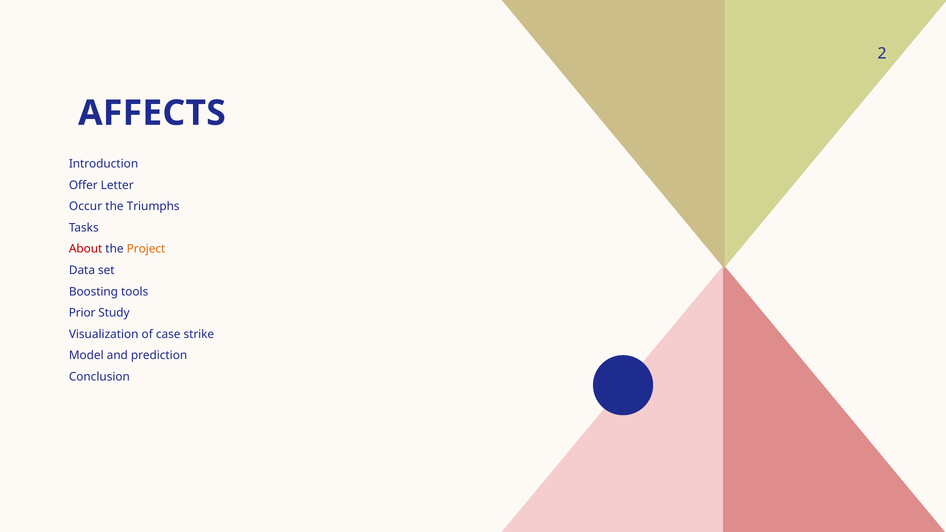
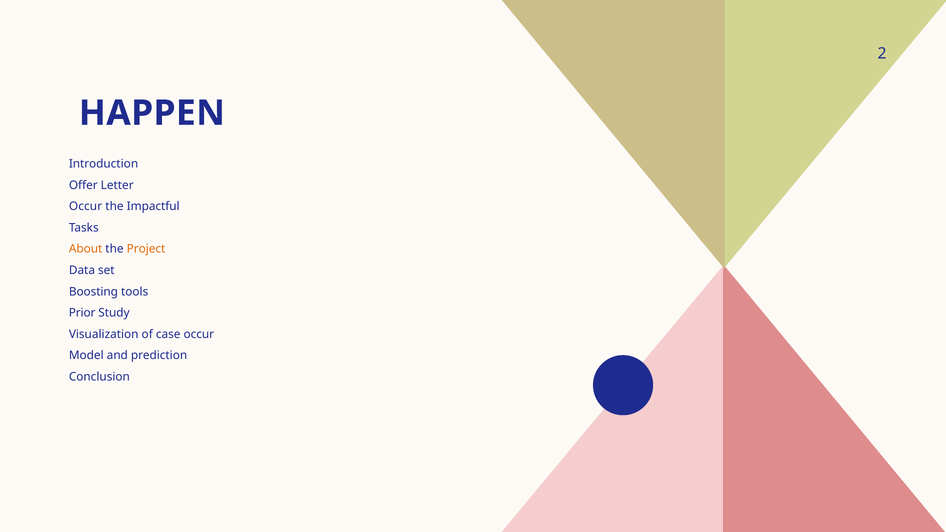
AFFECTS: AFFECTS -> HAPPEN (152, 113)
Triumphs: Triumphs -> Impactful (153, 207)
About colour: red -> orange (86, 249)
case strike: strike -> occur (199, 334)
